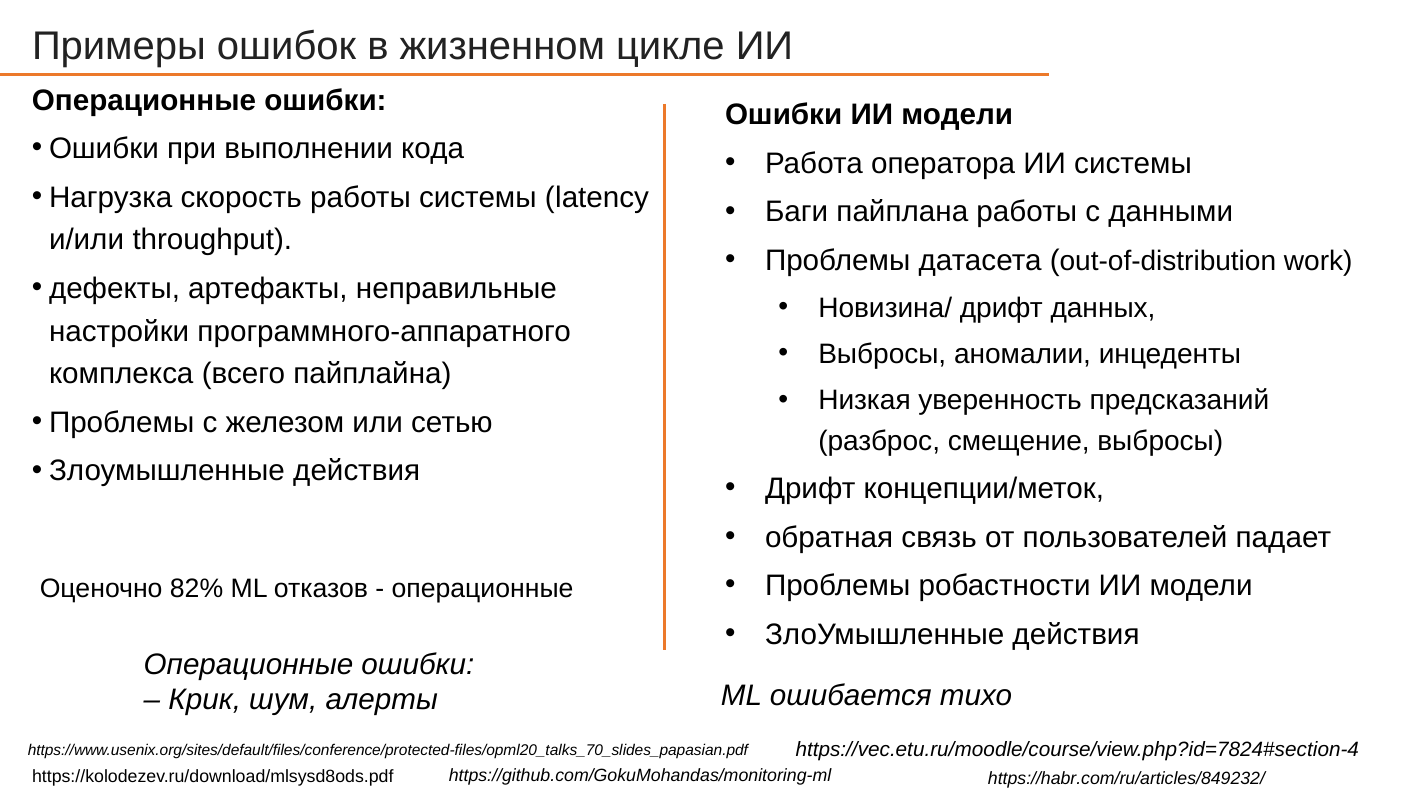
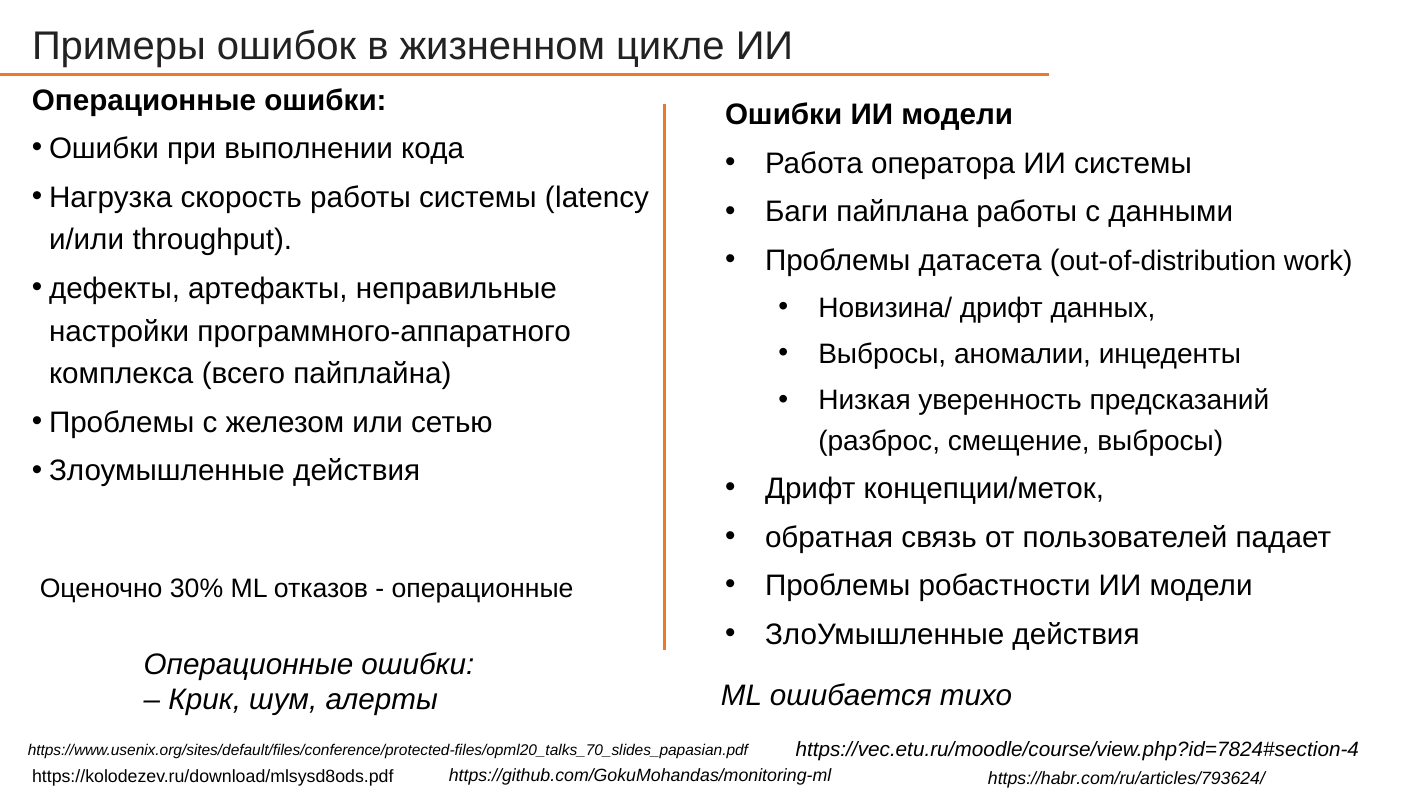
82%: 82% -> 30% (197, 589)
https://habr.com/ru/articles/849232/: https://habr.com/ru/articles/849232/ -> https://habr.com/ru/articles/793624/ (1126, 779)
